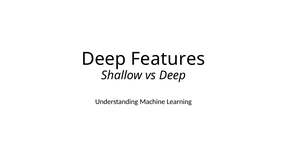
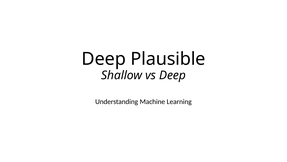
Features: Features -> Plausible (168, 59)
